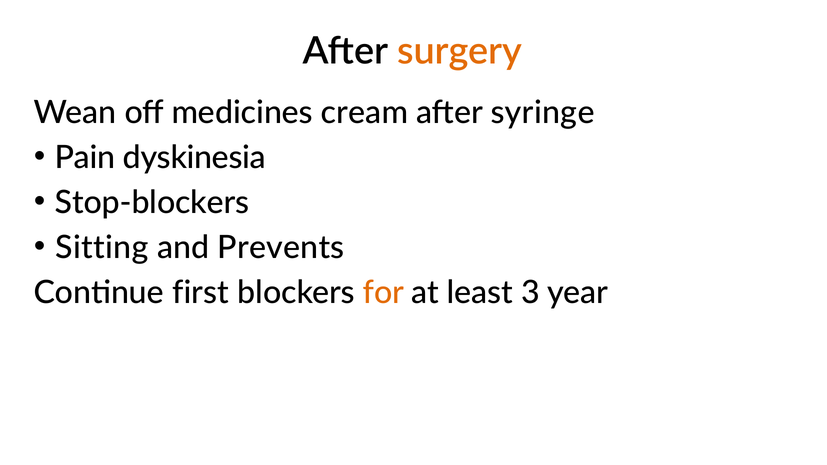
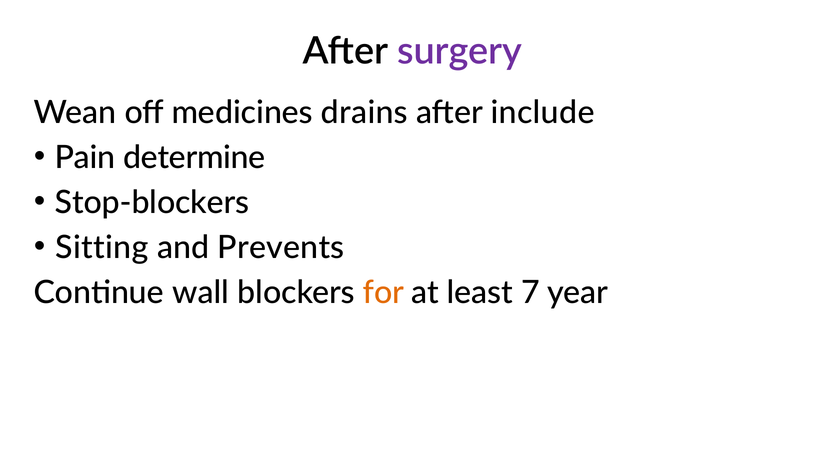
surgery colour: orange -> purple (460, 51)
cream: cream -> drains (364, 113)
syringe: syringe -> include (543, 113)
dyskinesia: dyskinesia -> determine (194, 158)
first: first -> wall (201, 293)
3: 3 -> 7 (531, 293)
